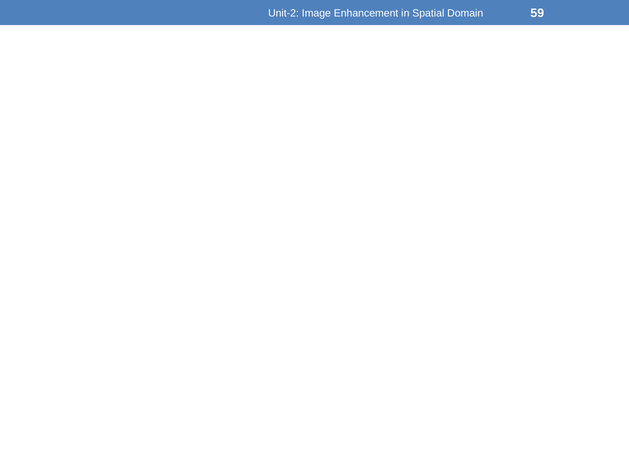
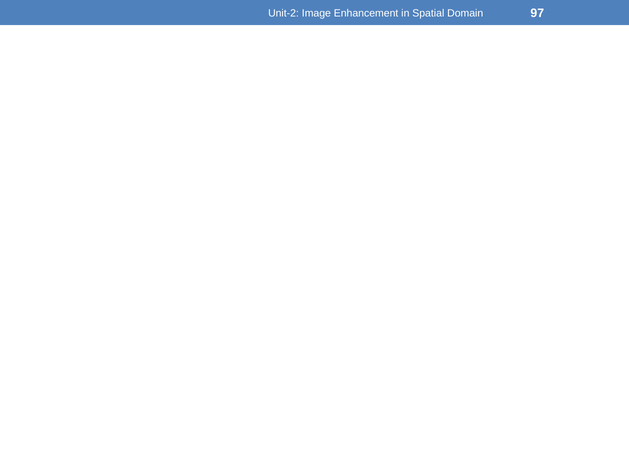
59: 59 -> 97 (537, 13)
